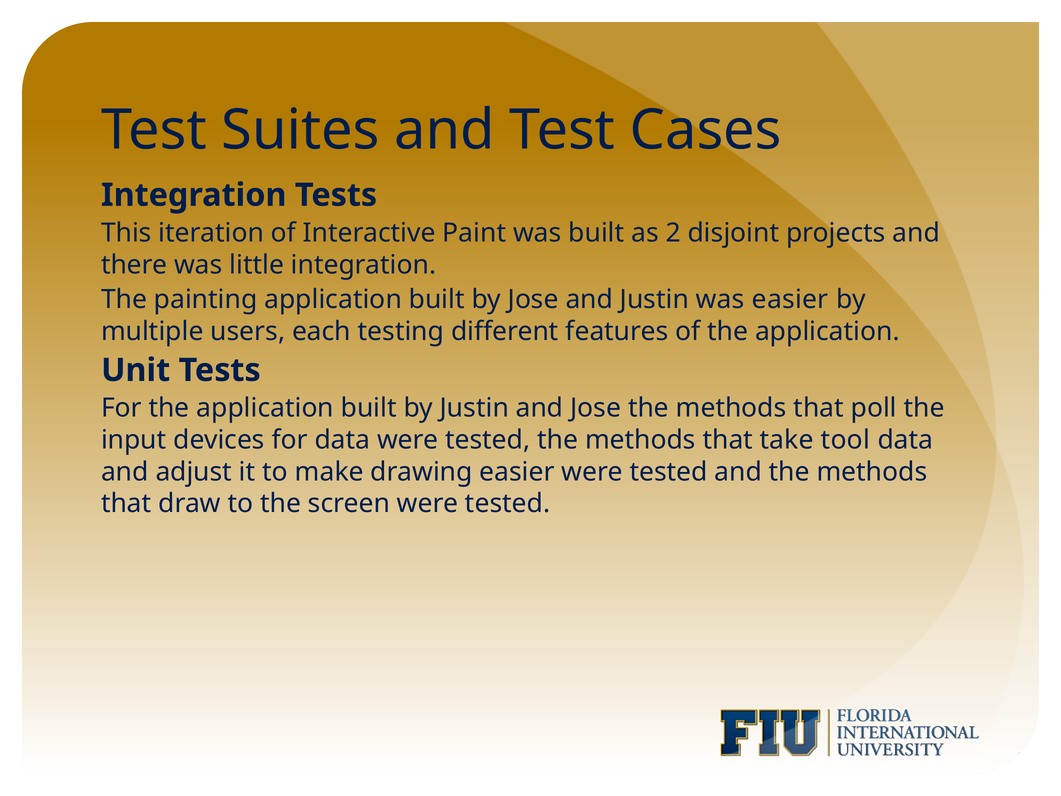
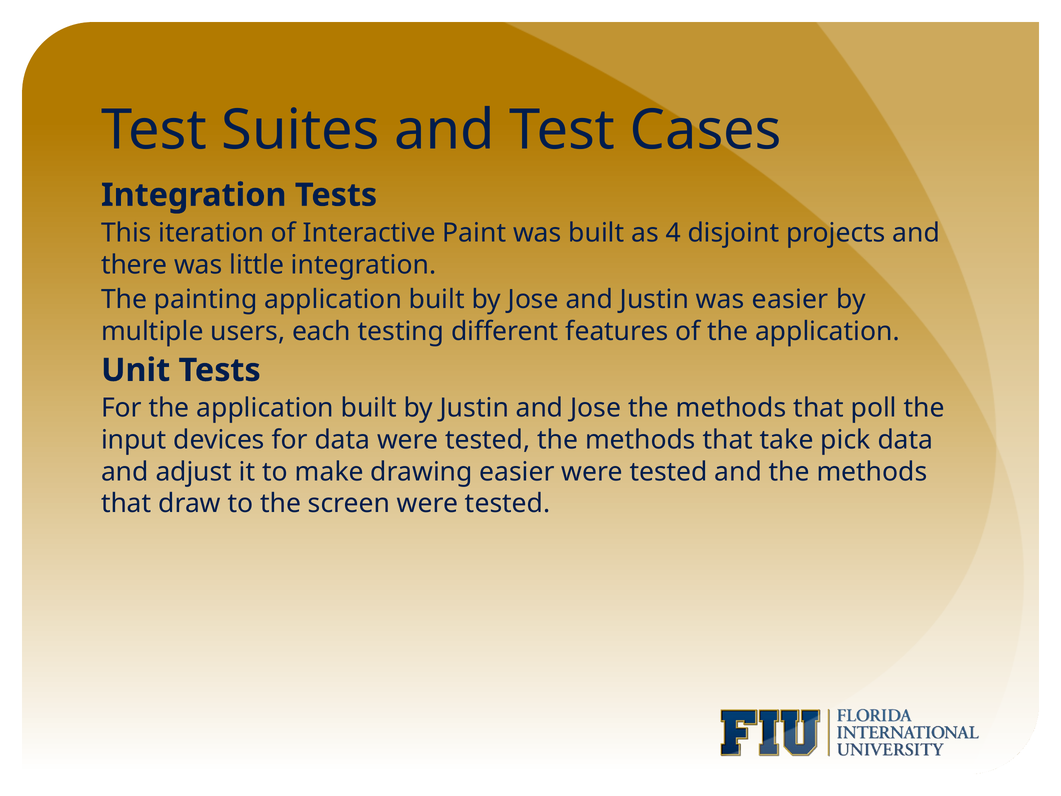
2: 2 -> 4 (673, 233)
tool: tool -> pick (845, 440)
